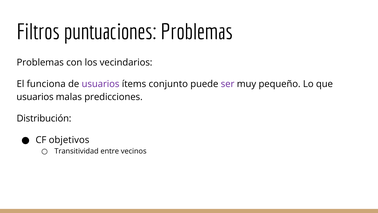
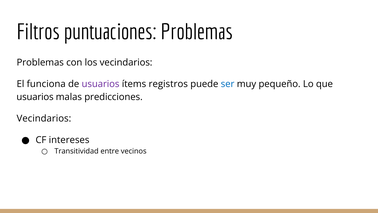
conjunto: conjunto -> registros (168, 84)
ser colour: purple -> blue (228, 84)
Distribución: Distribución -> Vecindarios (44, 118)
objetivos: objetivos -> intereses (69, 140)
